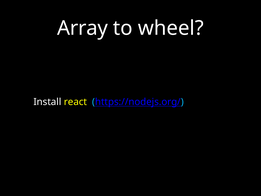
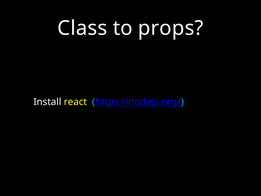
Array: Array -> Class (82, 28)
wheel: wheel -> props (171, 28)
